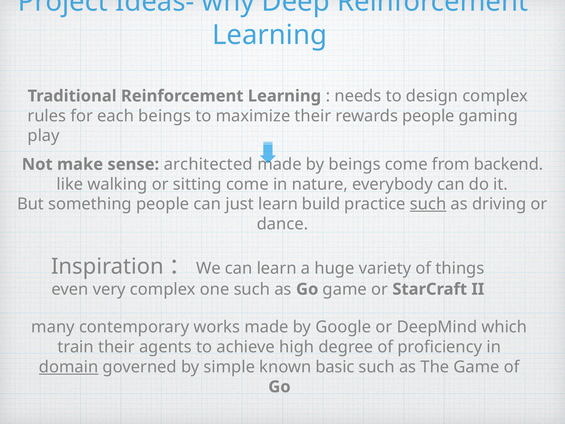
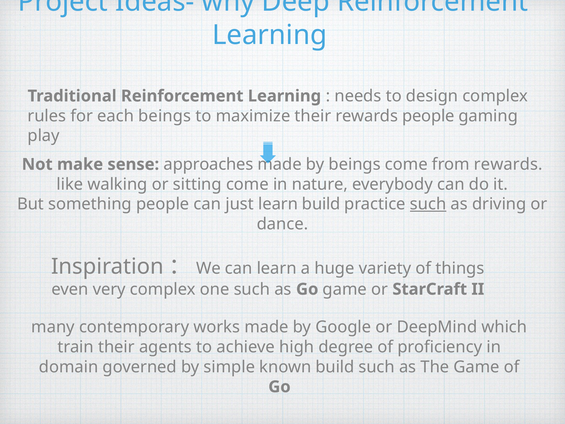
architected: architected -> approaches (208, 164)
from backend: backend -> rewards (508, 164)
domain underline: present -> none (69, 367)
known basic: basic -> build (335, 367)
